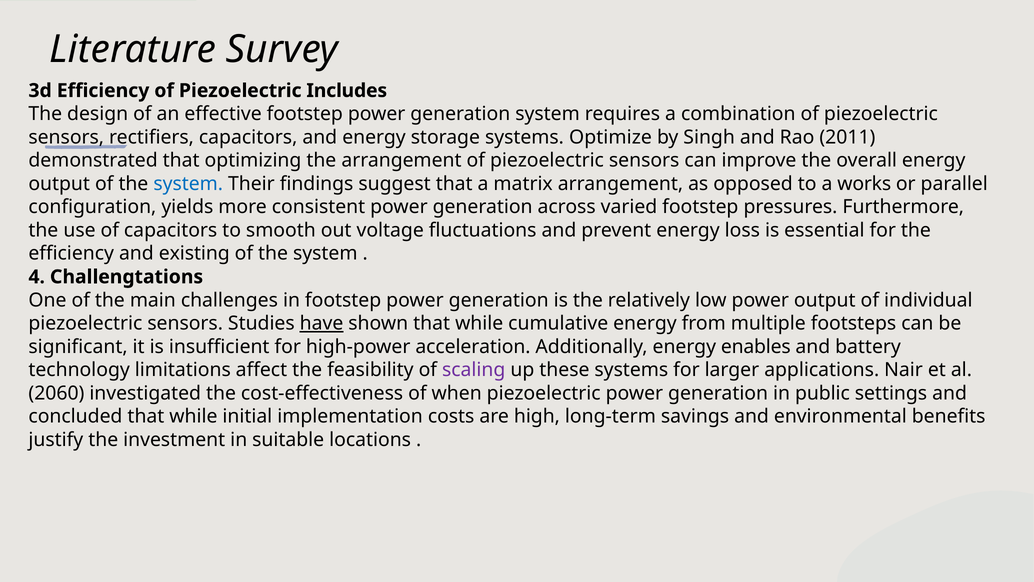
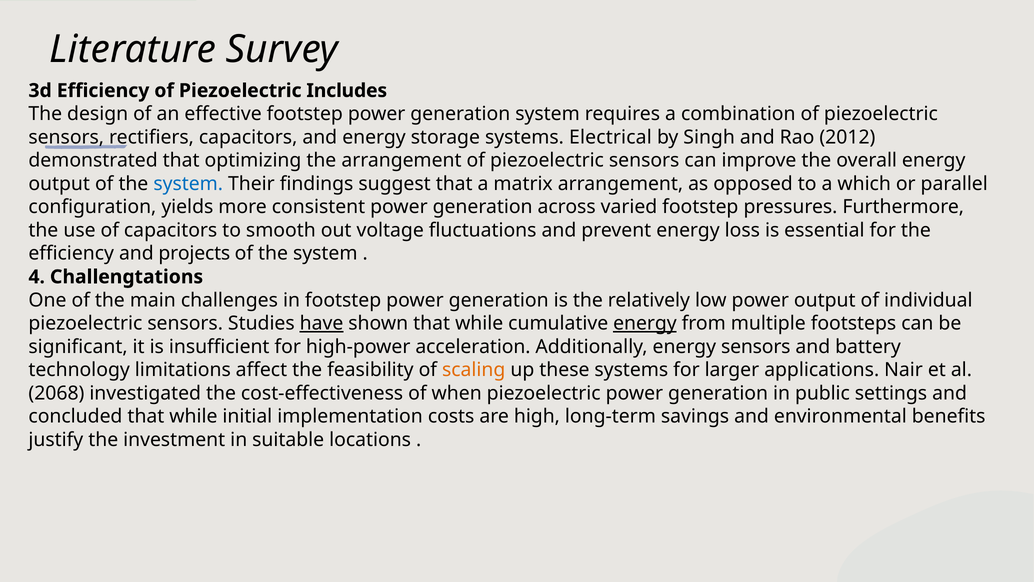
Optimize: Optimize -> Electrical (610, 137)
2011: 2011 -> 2012 (847, 137)
works: works -> which (864, 184)
existing: existing -> projects (194, 253)
energy underline: none -> present (645, 323)
energy enables: enables -> sensors (756, 346)
scaling colour: purple -> orange (474, 370)
2060: 2060 -> 2068 (56, 393)
